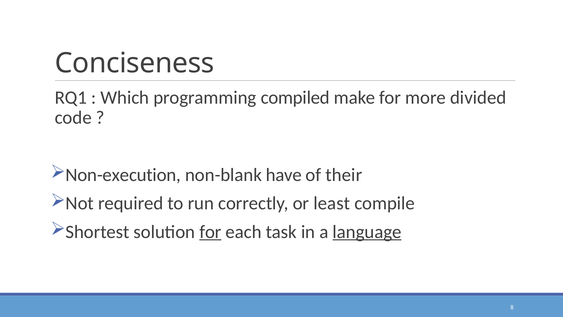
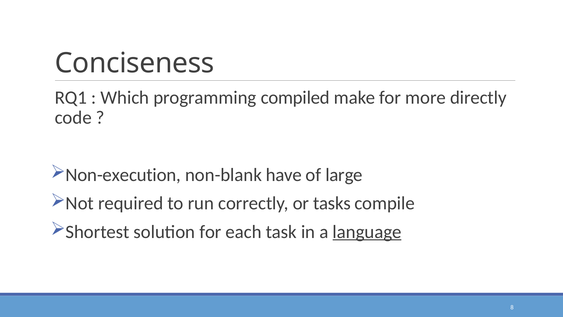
divided: divided -> directly (478, 97)
their: their -> large (344, 175)
least: least -> tasks (332, 203)
for underline: present -> none (210, 232)
